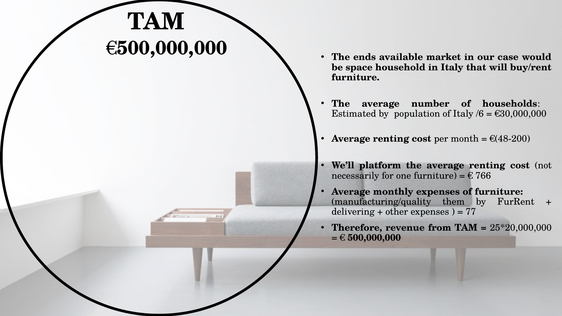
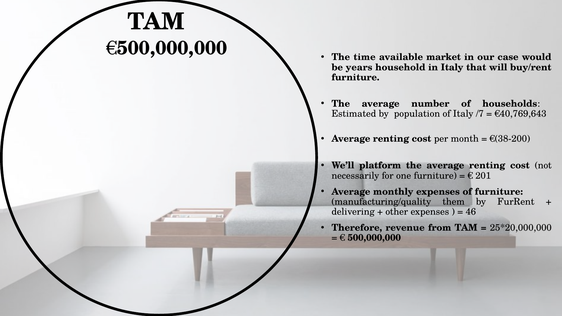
ends: ends -> time (364, 57)
space: space -> years (359, 67)
/6: /6 -> /7 (480, 114)
€30,000,000: €30,000,000 -> €40,769,643 (521, 114)
€(48-200: €(48-200 -> €(38-200 (510, 139)
766: 766 -> 201 (483, 176)
77: 77 -> 46 (471, 212)
